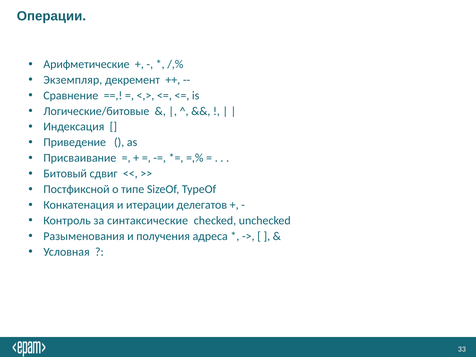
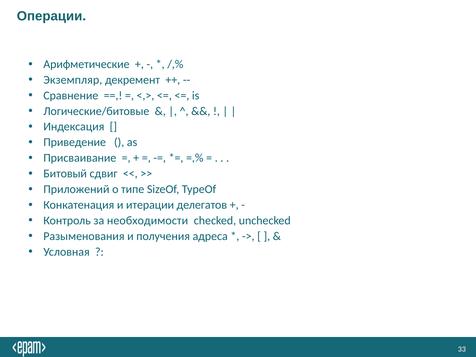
Постфиксной: Постфиксной -> Приложений (76, 189)
синтаксические: синтаксические -> необходимости (148, 221)
